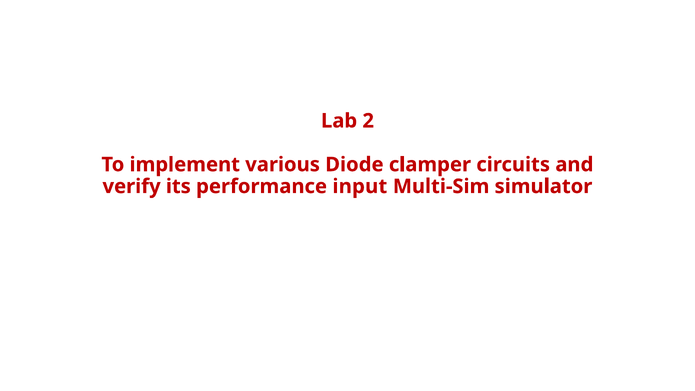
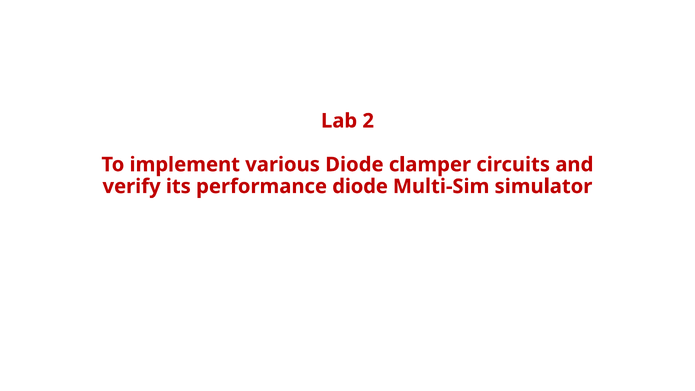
performance input: input -> diode (360, 186)
